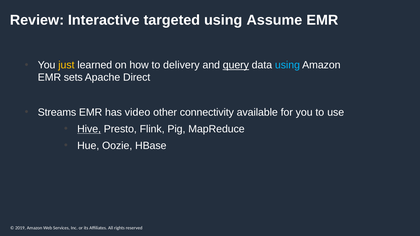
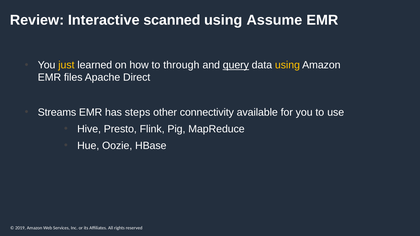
targeted: targeted -> scanned (172, 20)
delivery: delivery -> through (181, 65)
using colour: light blue -> yellow (287, 65)
sets: sets -> files (73, 78)
video: video -> steps (138, 112)
Hive underline: present -> none (89, 129)
